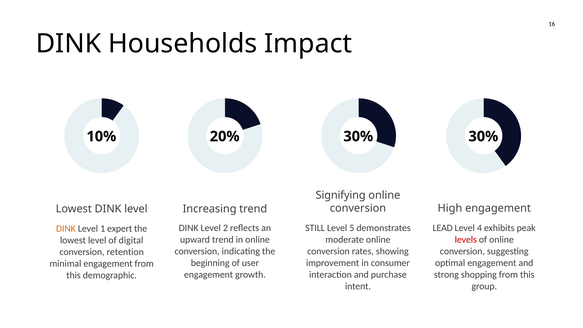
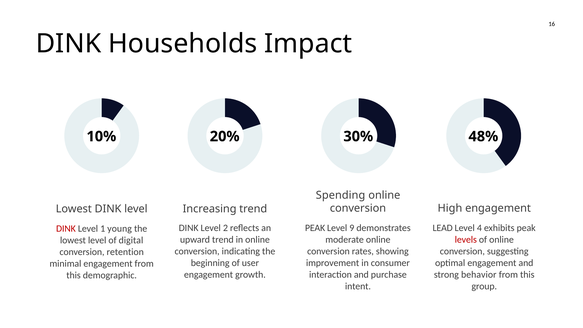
30% 30%: 30% -> 48% (483, 136)
Signifying: Signifying -> Spending (341, 195)
STILL: STILL -> PEAK (315, 228)
5: 5 -> 9 (352, 228)
DINK colour: orange -> red (66, 229)
expert: expert -> young (120, 229)
shopping: shopping -> behavior (479, 274)
